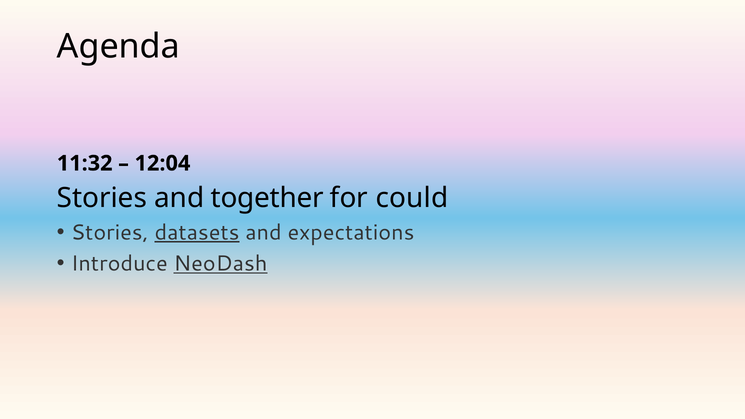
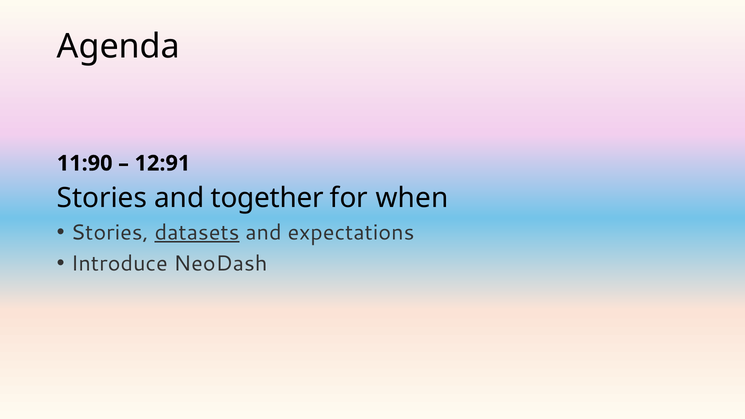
11:32: 11:32 -> 11:90 (85, 163)
12:04: 12:04 -> 12:91 (162, 163)
could: could -> when (412, 198)
NeoDash underline: present -> none (221, 264)
